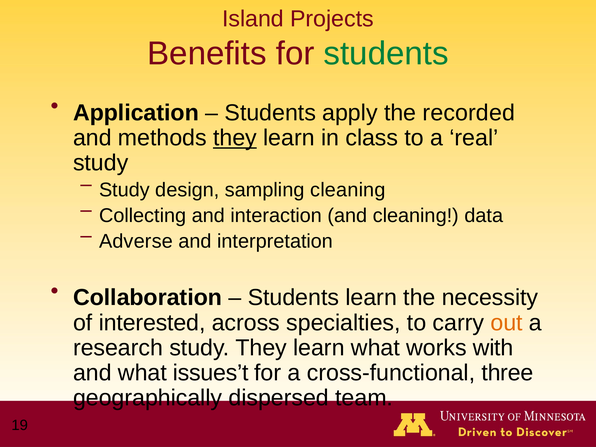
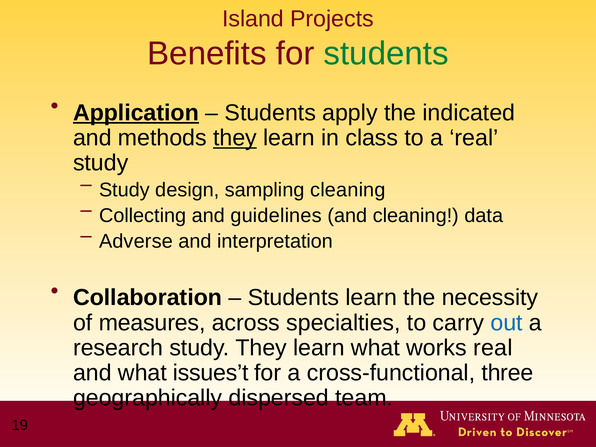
Application underline: none -> present (136, 113)
recorded: recorded -> indicated (469, 113)
interaction: interaction -> guidelines (276, 216)
interested: interested -> measures (152, 323)
out colour: orange -> blue (507, 323)
works with: with -> real (493, 348)
